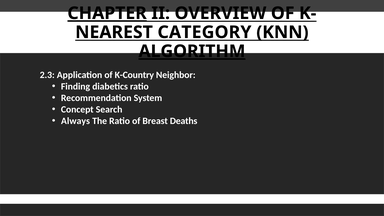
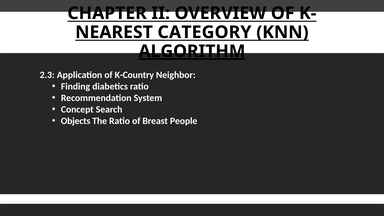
CHAPTER underline: present -> none (107, 13)
Always: Always -> Objects (76, 121)
Deaths: Deaths -> People (184, 121)
